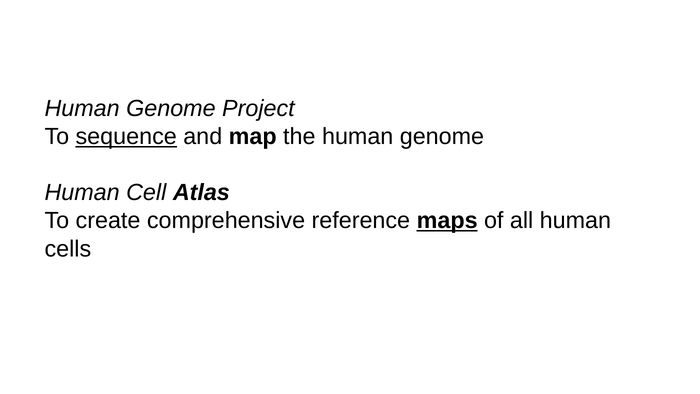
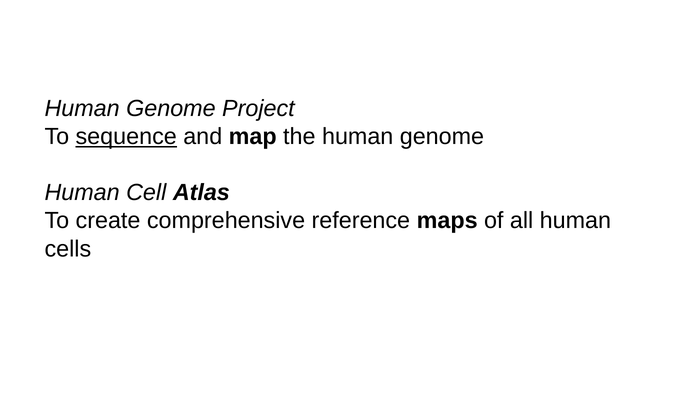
maps underline: present -> none (447, 221)
